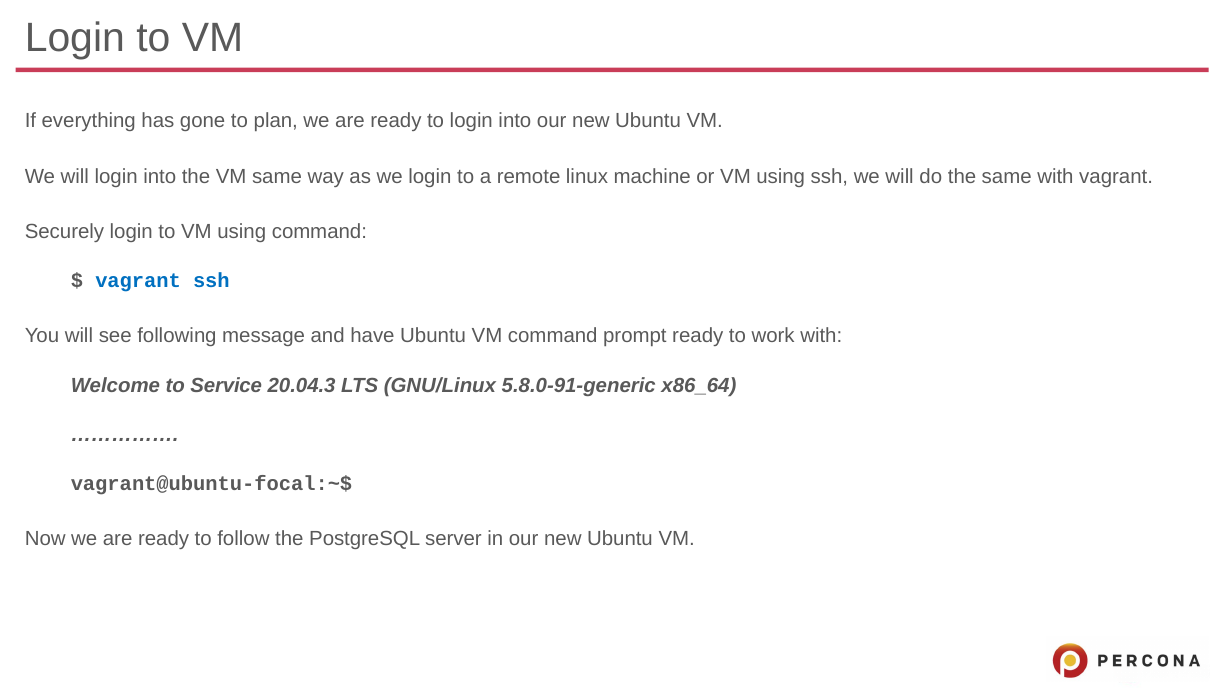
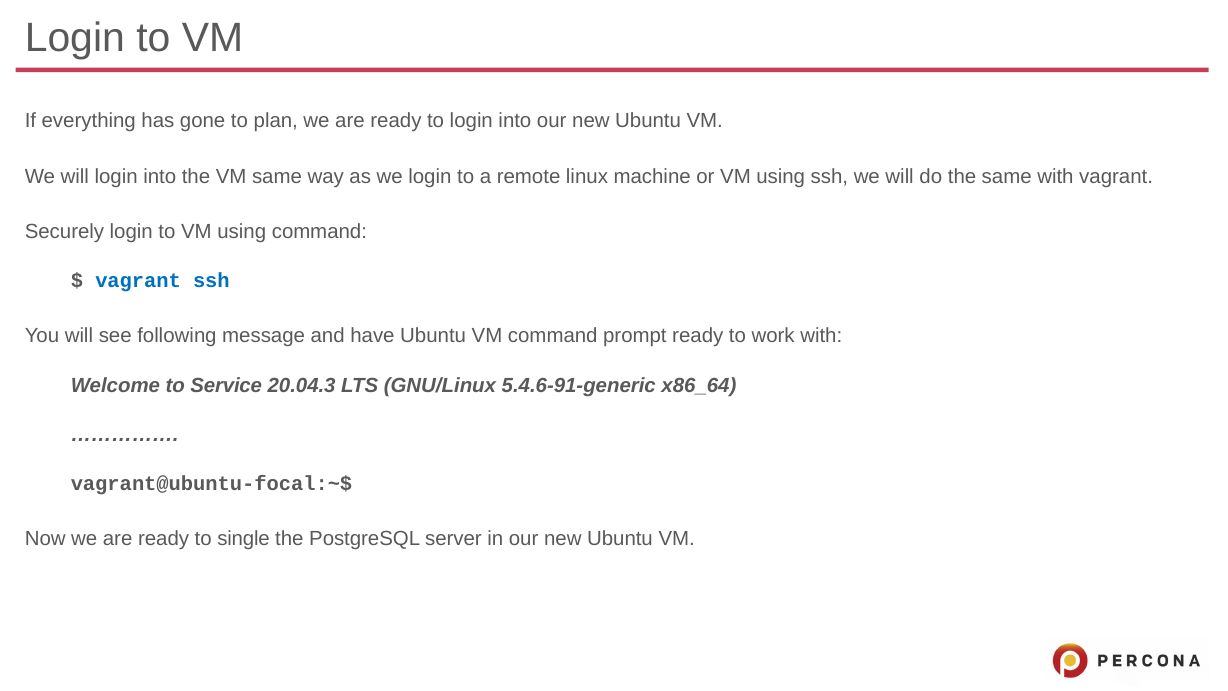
5.8.0-91-generic: 5.8.0-91-generic -> 5.4.6-91-generic (579, 385)
follow: follow -> single (244, 539)
